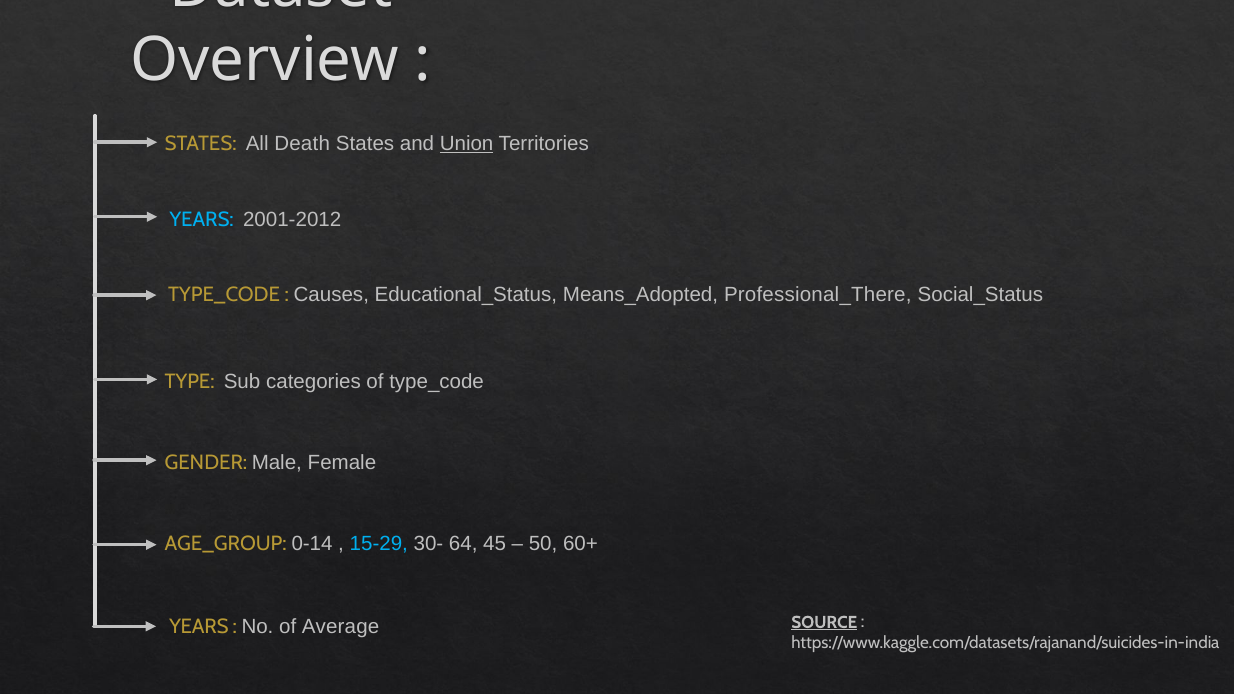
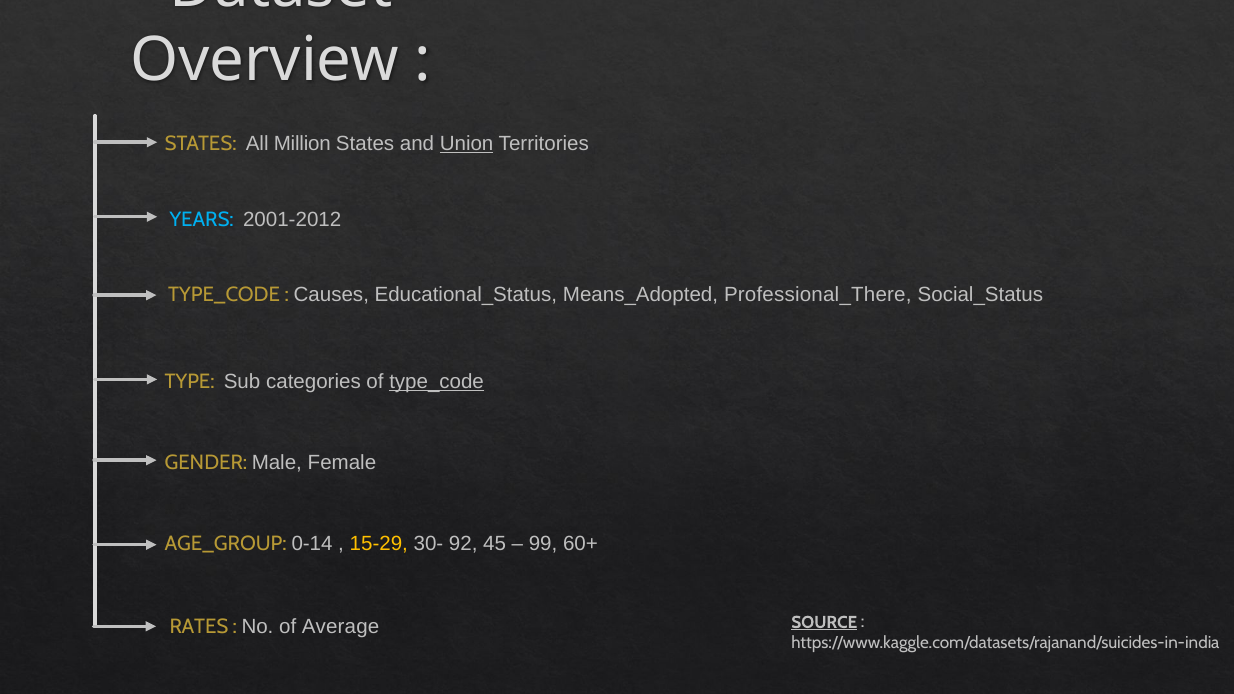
Death: Death -> Million (302, 144)
type_code underline: none -> present (437, 382)
15-29 colour: light blue -> yellow (379, 544)
64: 64 -> 92 (463, 544)
50: 50 -> 99 (543, 544)
YEARS: YEARS -> RATES (199, 627)
